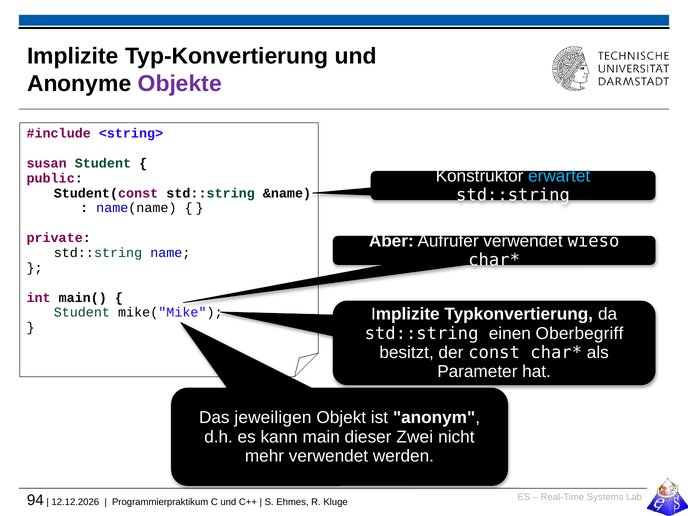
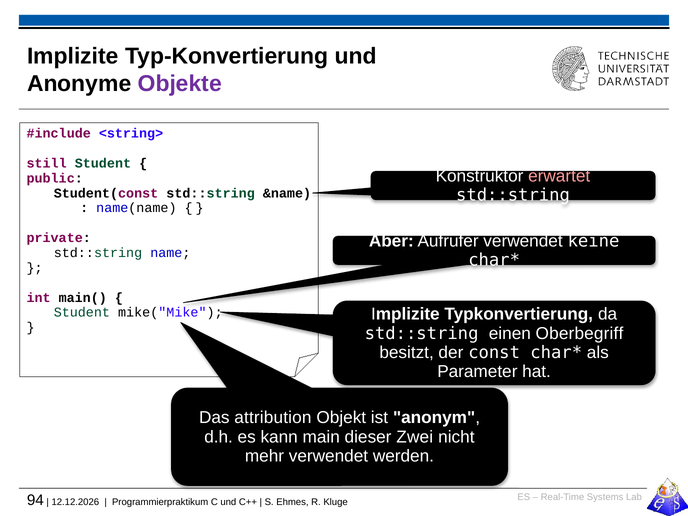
susan: susan -> still (47, 163)
erwartet colour: light blue -> pink (559, 176)
wieso: wieso -> keine (593, 241)
jeweiligen: jeweiligen -> attribution (273, 418)
